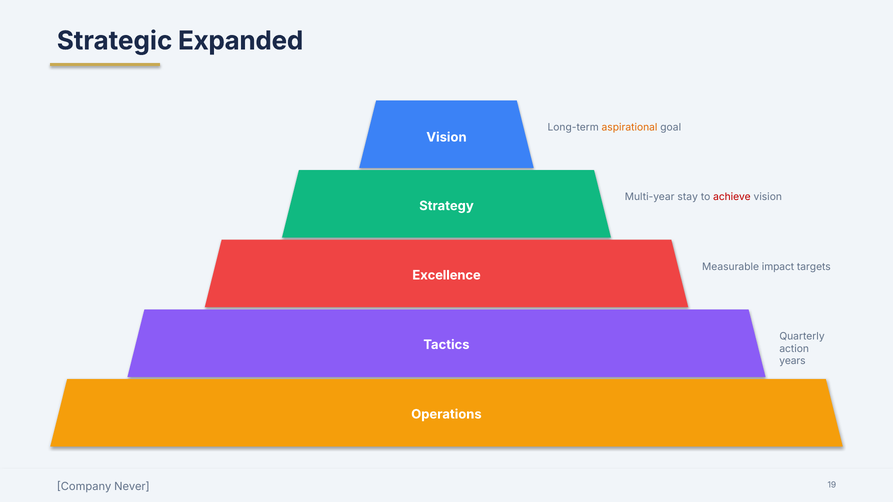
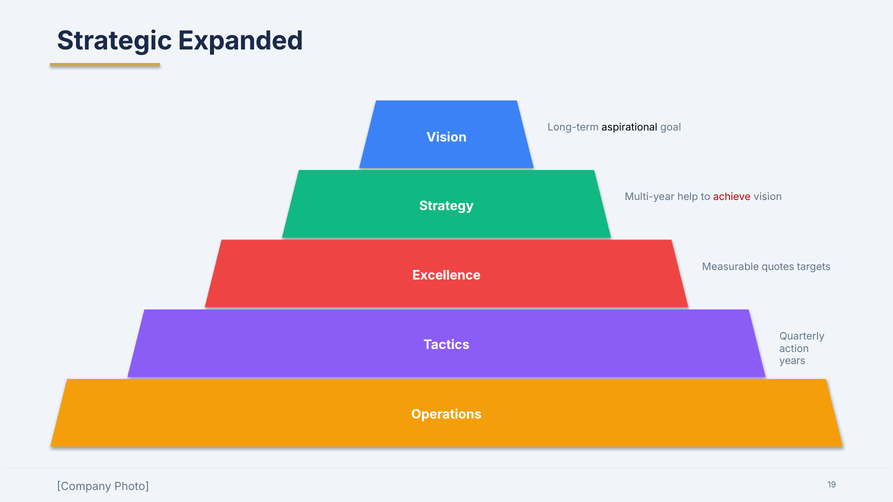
aspirational colour: orange -> black (630, 127)
stay: stay -> help (688, 197)
impact: impact -> quotes (778, 267)
Never: Never -> Photo (132, 487)
